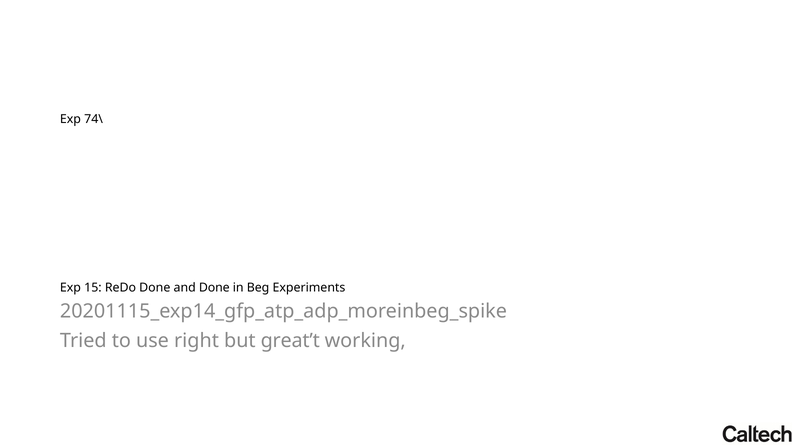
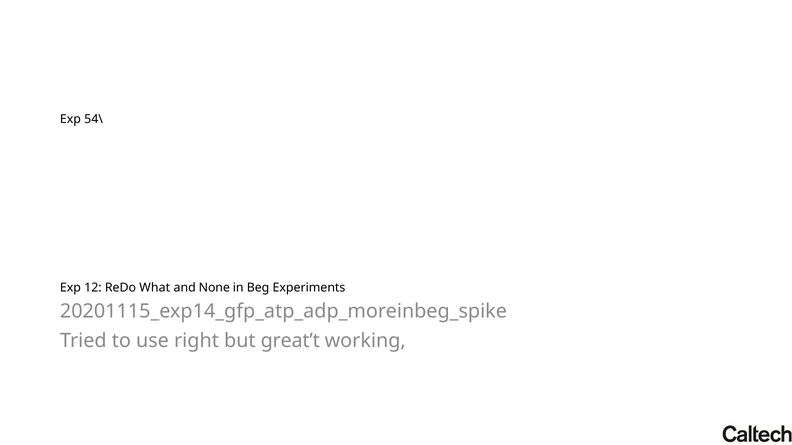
74\: 74\ -> 54\ (94, 120)
15: 15 -> 12 (93, 288)
ReDo Done: Done -> What (155, 288)
and Done: Done -> None (214, 288)
